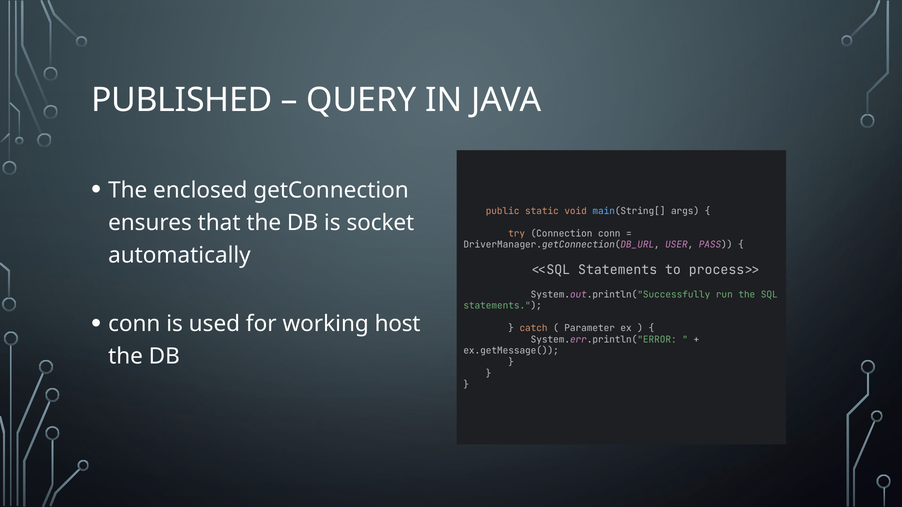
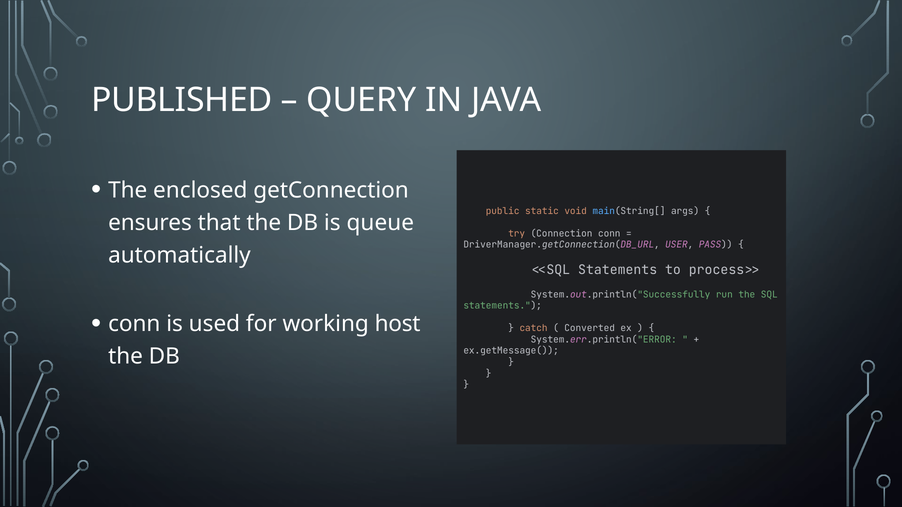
socket: socket -> queue (380, 223)
Parameter: Parameter -> Converted (590, 329)
